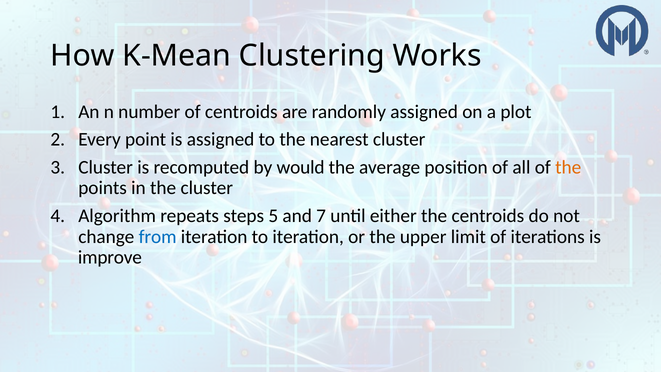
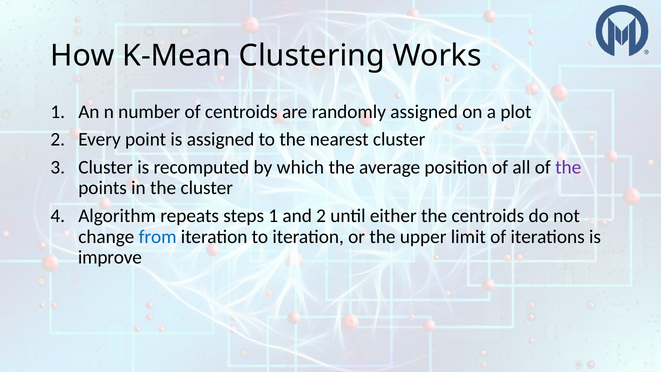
would: would -> which (300, 167)
the colour: orange -> purple (568, 167)
steps 5: 5 -> 1 (273, 216)
and 7: 7 -> 2 (321, 216)
